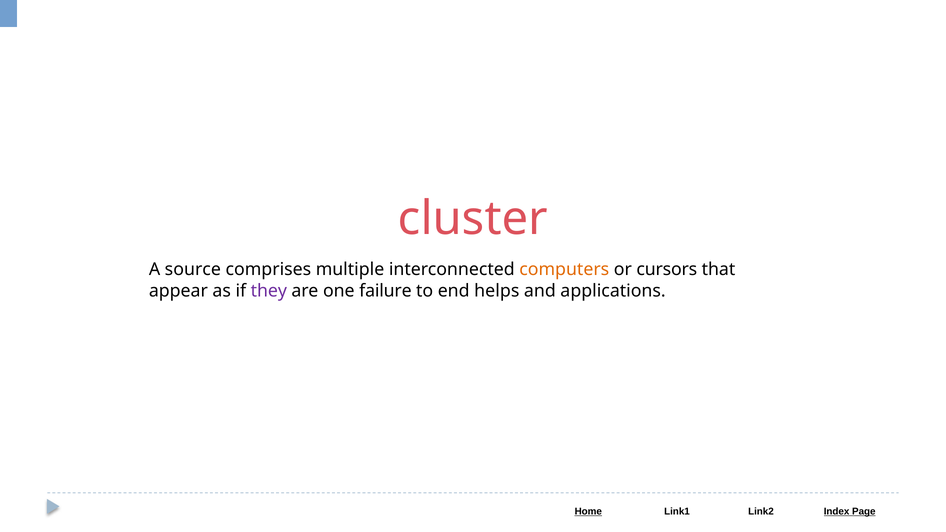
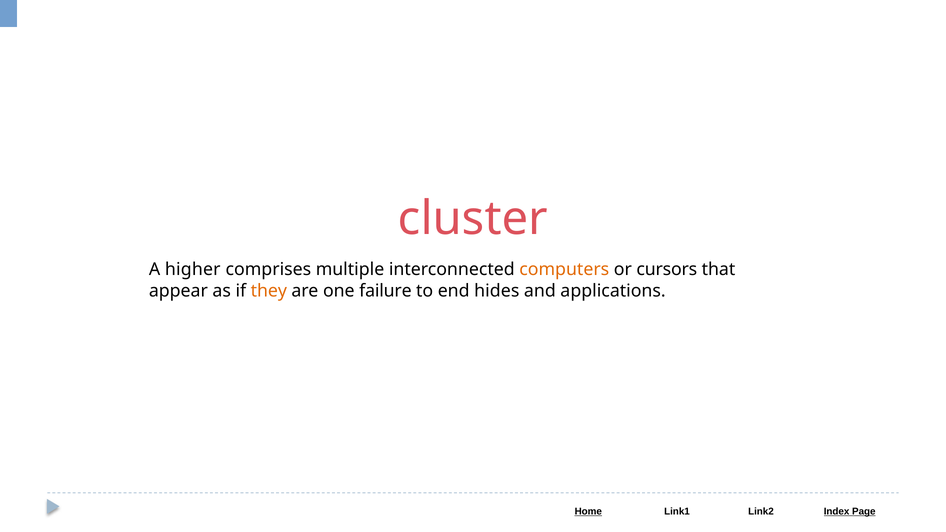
source: source -> higher (193, 270)
they colour: purple -> orange (269, 291)
helps: helps -> hides (497, 291)
